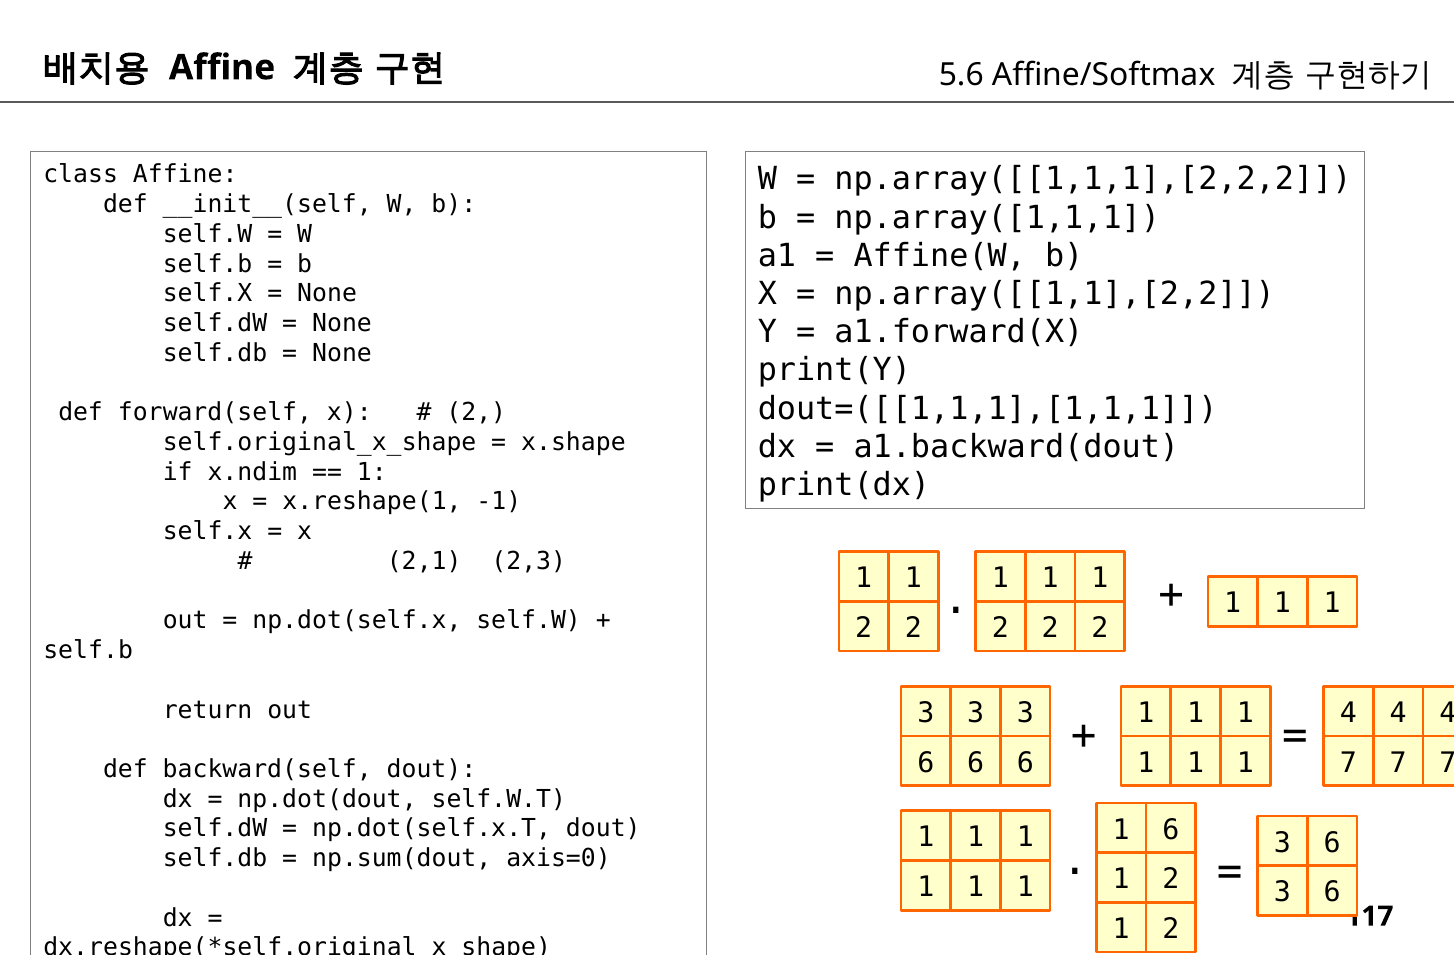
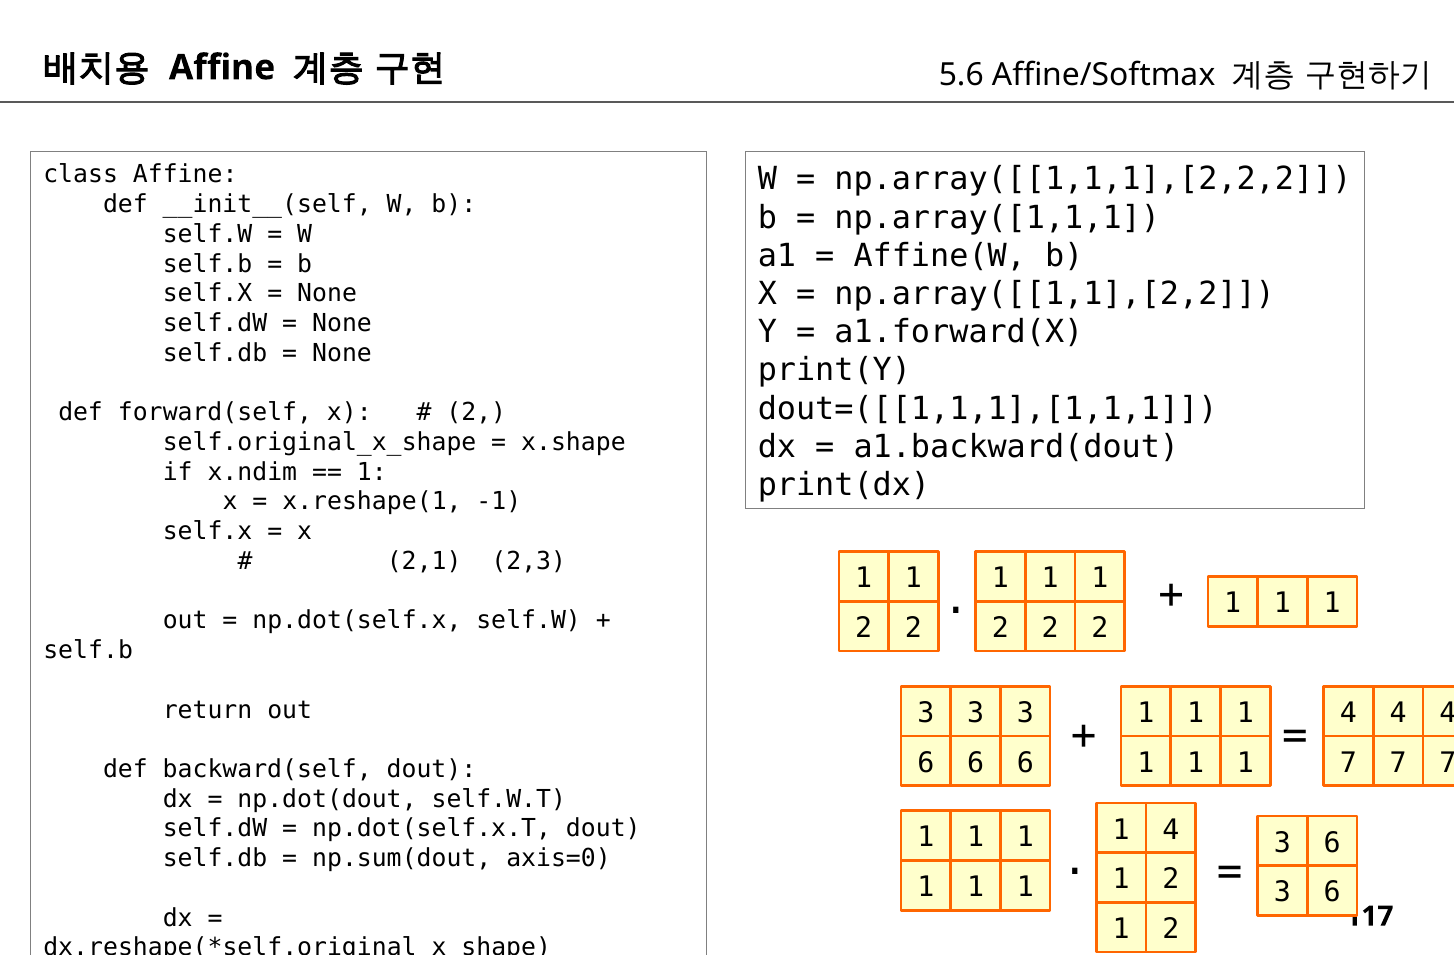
6: 6 -> 4 (1171, 830)
